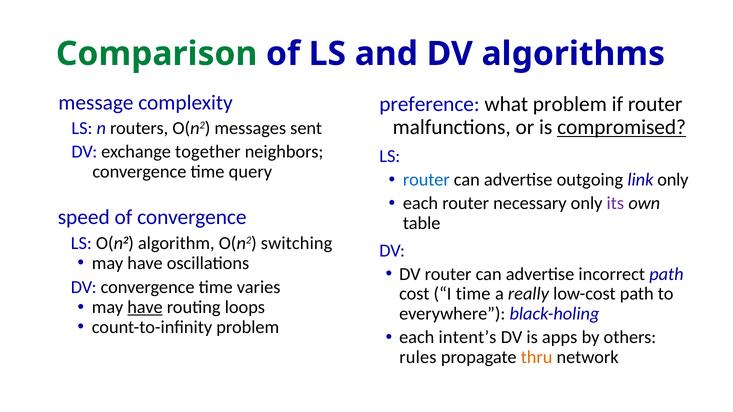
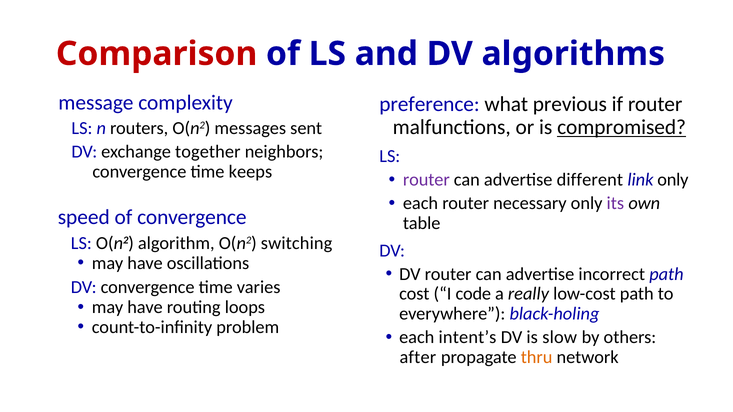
Comparison colour: green -> red (157, 54)
what problem: problem -> previous (570, 104)
query: query -> keeps (250, 172)
router colour: blue -> purple (426, 180)
outgoing: outgoing -> different (590, 180)
I time: time -> code (473, 294)
have underline: present -> none (145, 307)
apps: apps -> slow (560, 338)
rules: rules -> after (418, 357)
